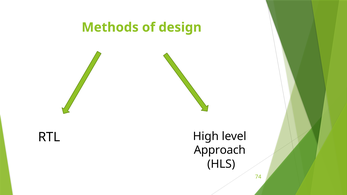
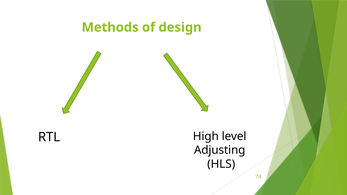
Approach: Approach -> Adjusting (220, 150)
